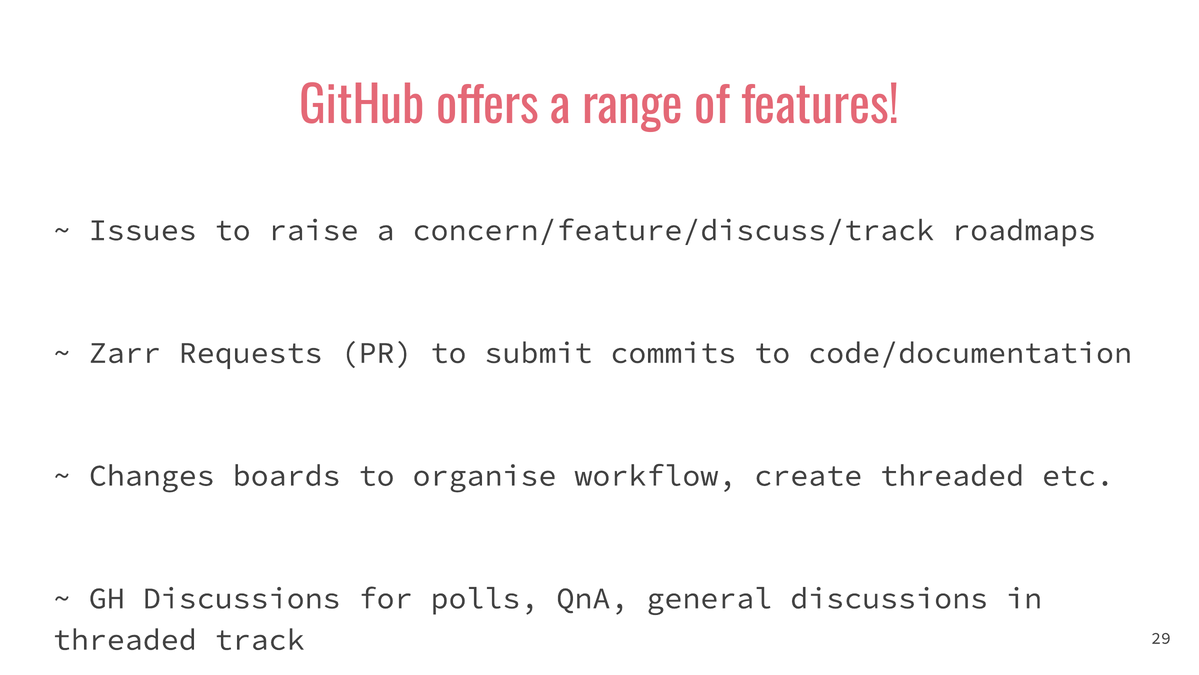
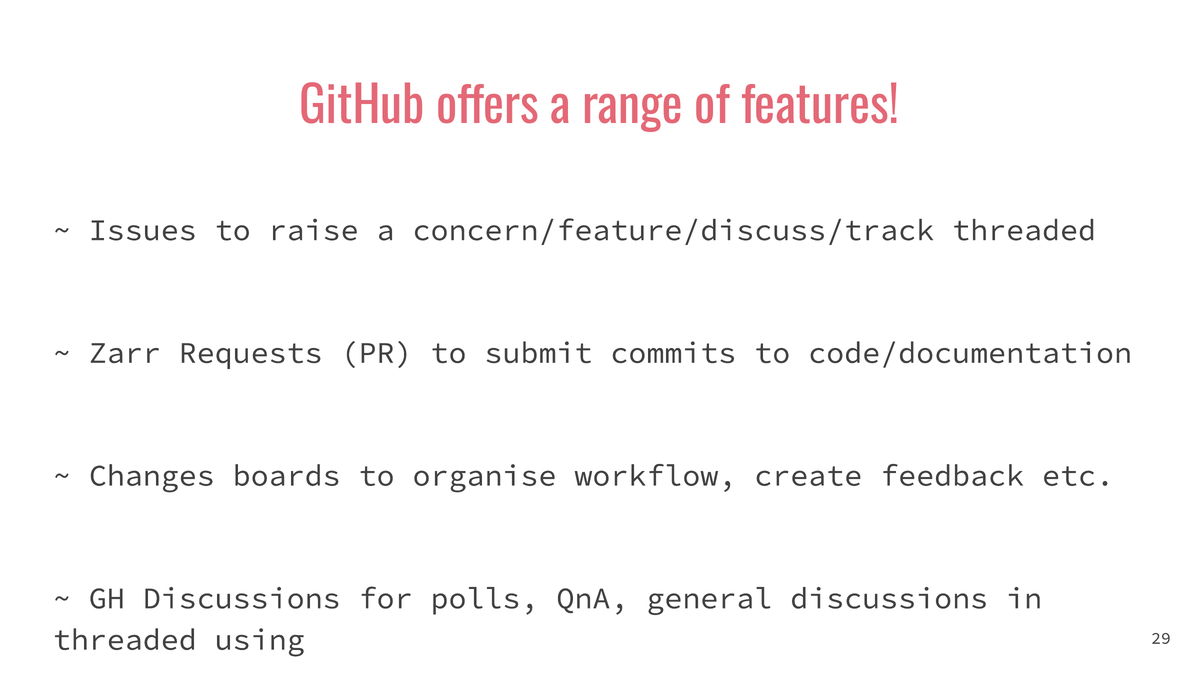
concern/feature/discuss/track roadmaps: roadmaps -> threaded (1024, 230)
create threaded: threaded -> feedback (952, 475)
track: track -> using (260, 639)
